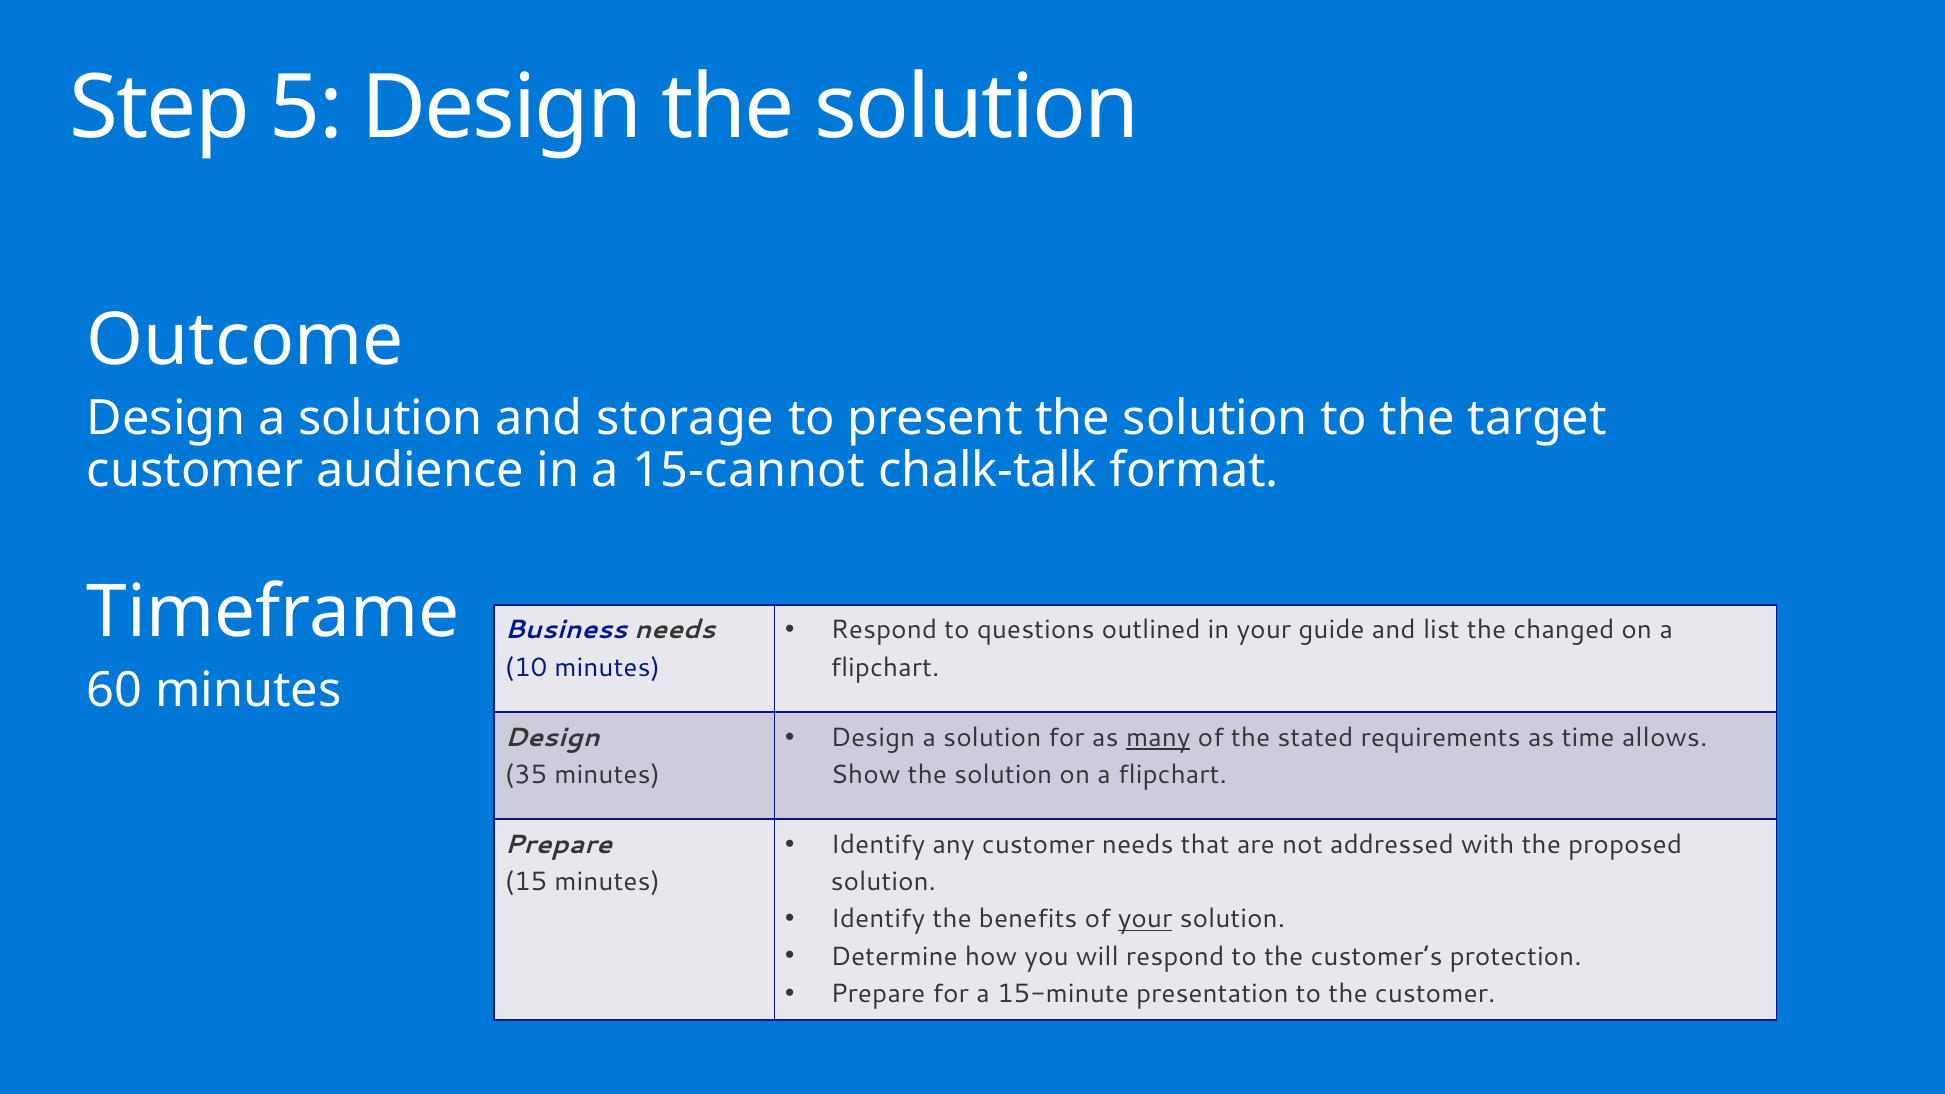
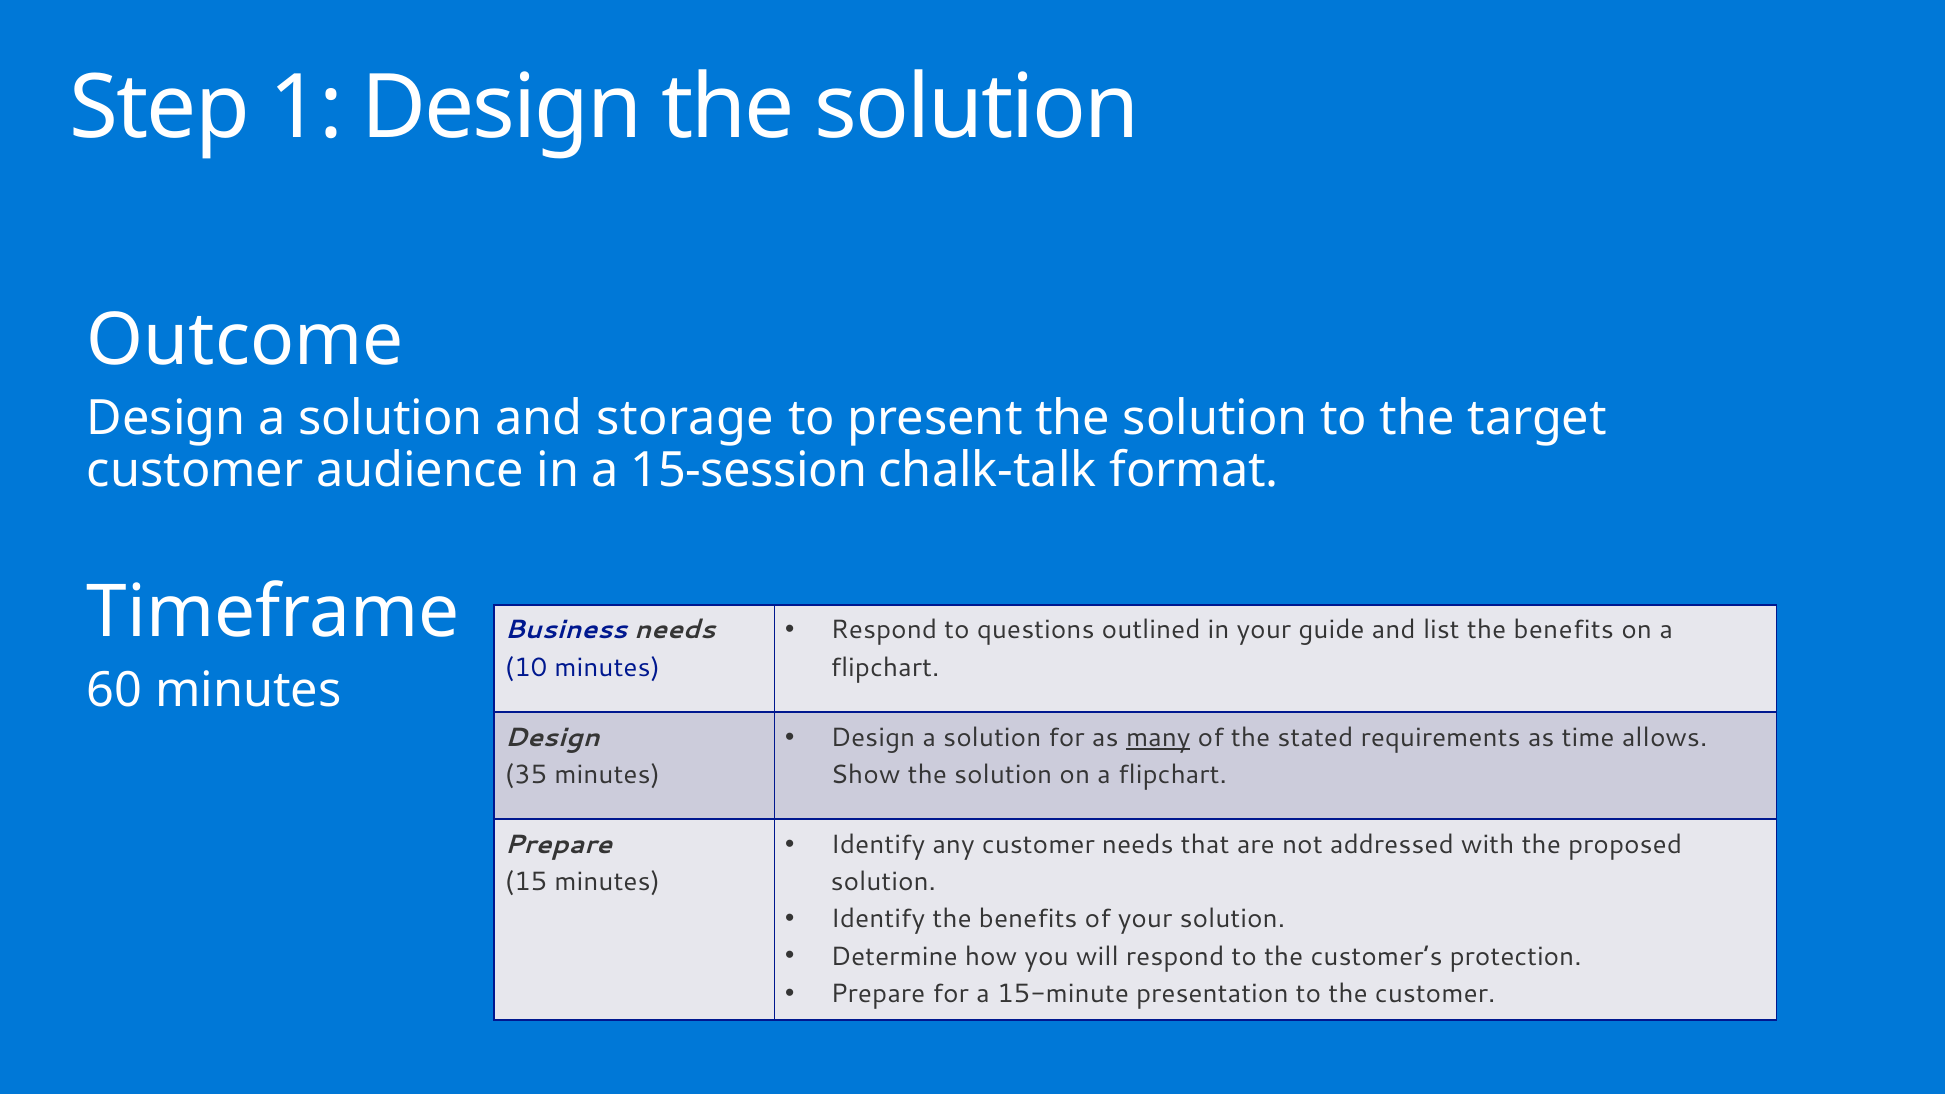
5: 5 -> 1 (306, 108)
15-cannot: 15-cannot -> 15-session (749, 470)
list the changed: changed -> benefits (1564, 630)
your underline: present -> none (1145, 919)
